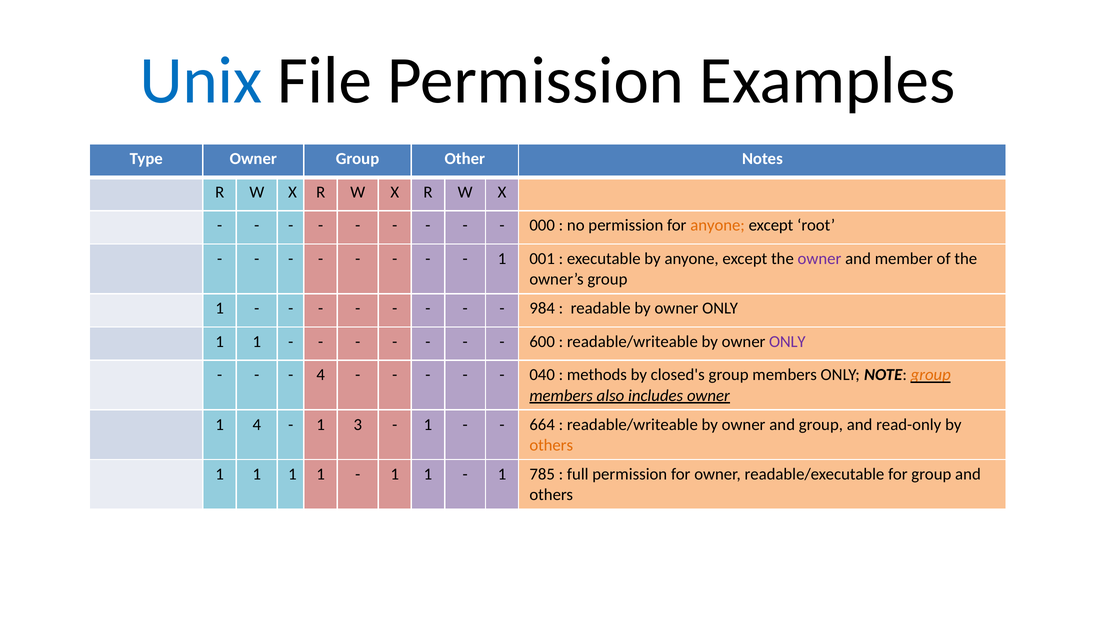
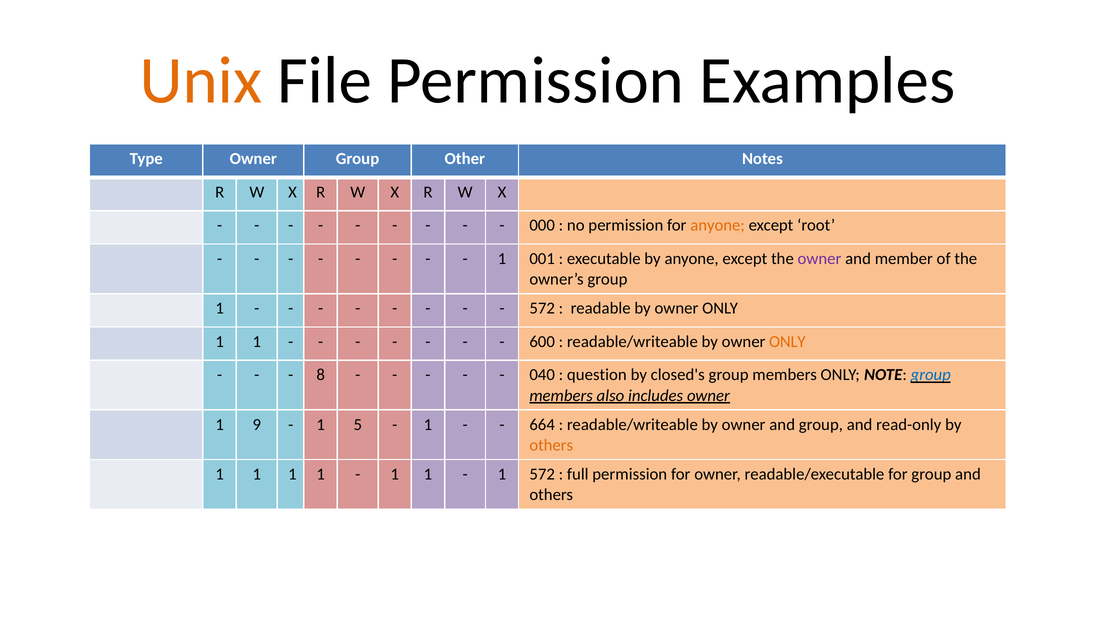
Unix colour: blue -> orange (201, 81)
984: 984 -> 572 (542, 308)
ONLY colour: purple -> orange (787, 341)
4: 4 -> 8 (321, 375)
methods: methods -> question (597, 375)
group colour: orange -> blue (931, 375)
1 4: 4 -> 9 (257, 424)
3: 3 -> 5 (358, 424)
1 785: 785 -> 572 (542, 474)
